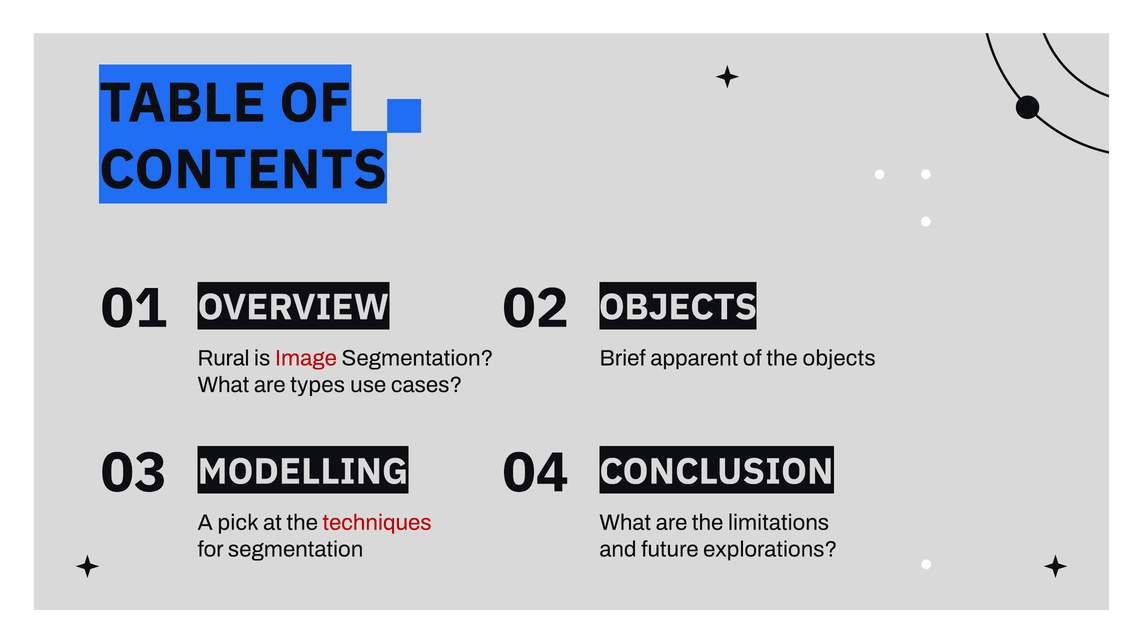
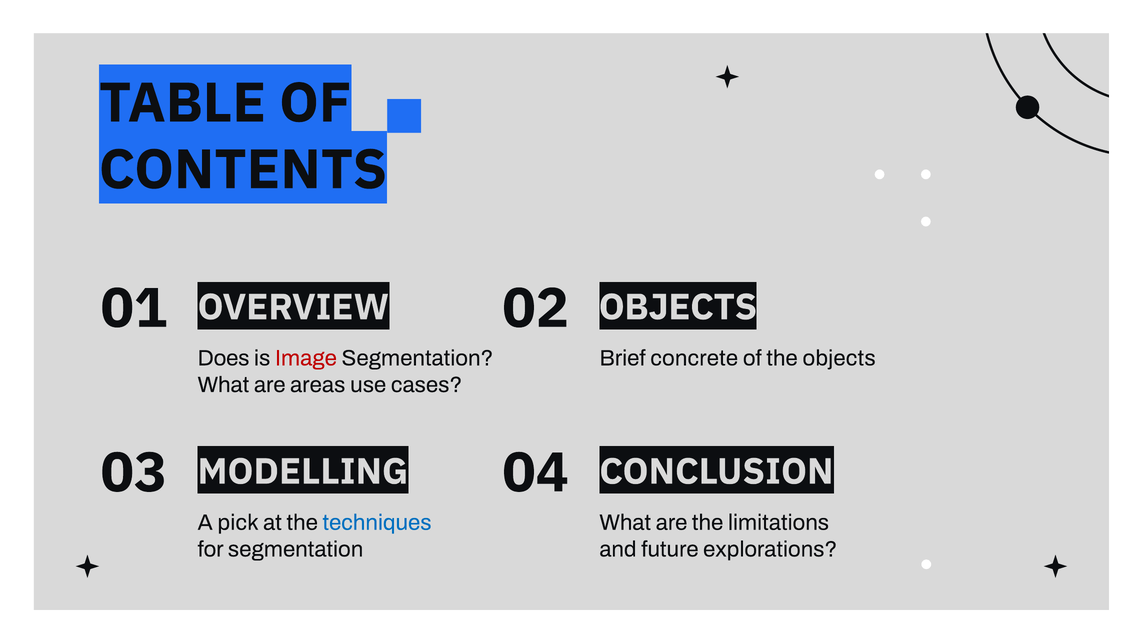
Rural: Rural -> Does (224, 358)
apparent: apparent -> concrete (694, 358)
types: types -> areas (318, 385)
techniques colour: red -> blue (377, 522)
